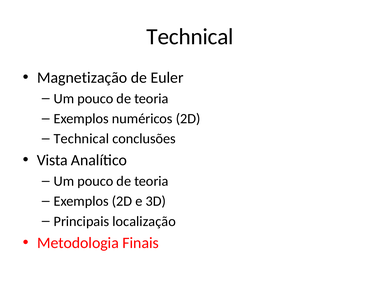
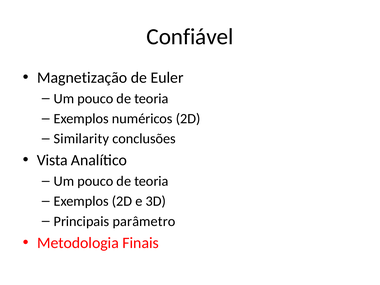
Technical: Technical -> Confiável (190, 37)
Technical: Technical -> Similarity (81, 139)
localização: localização -> parâmetro (144, 221)
